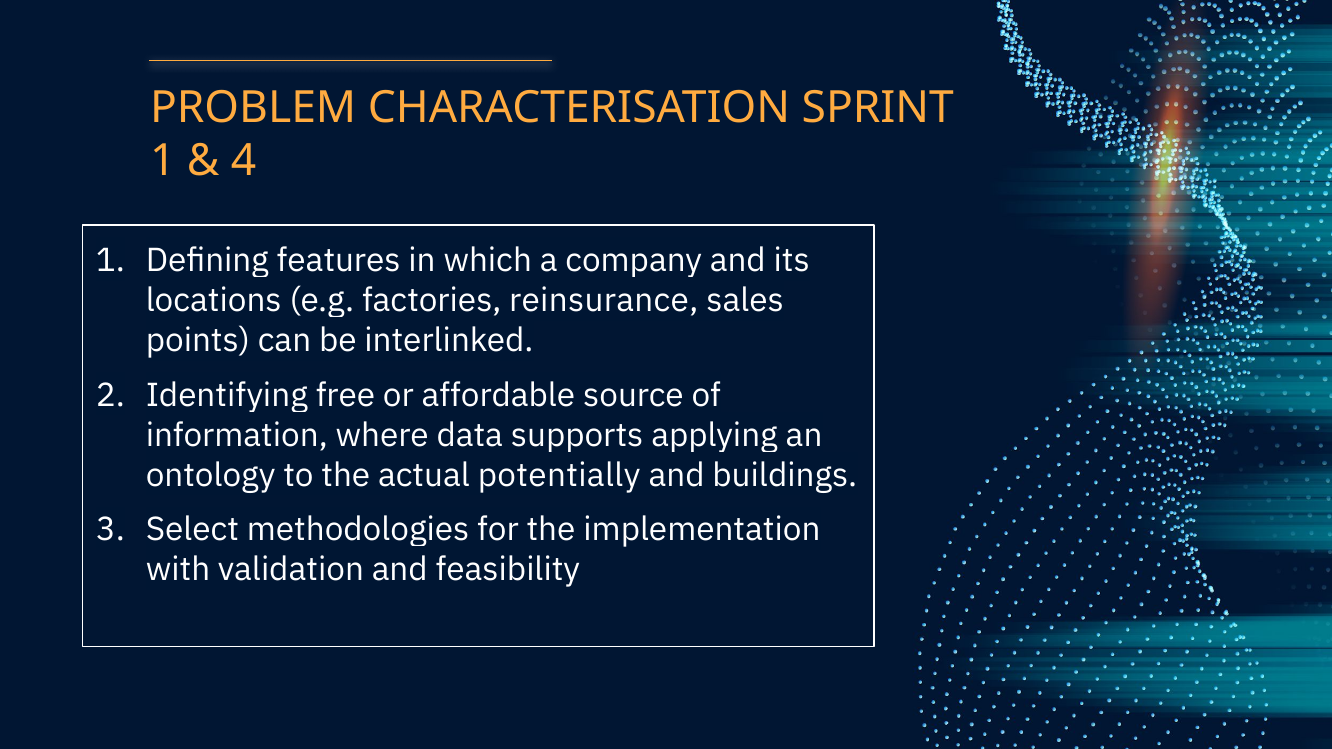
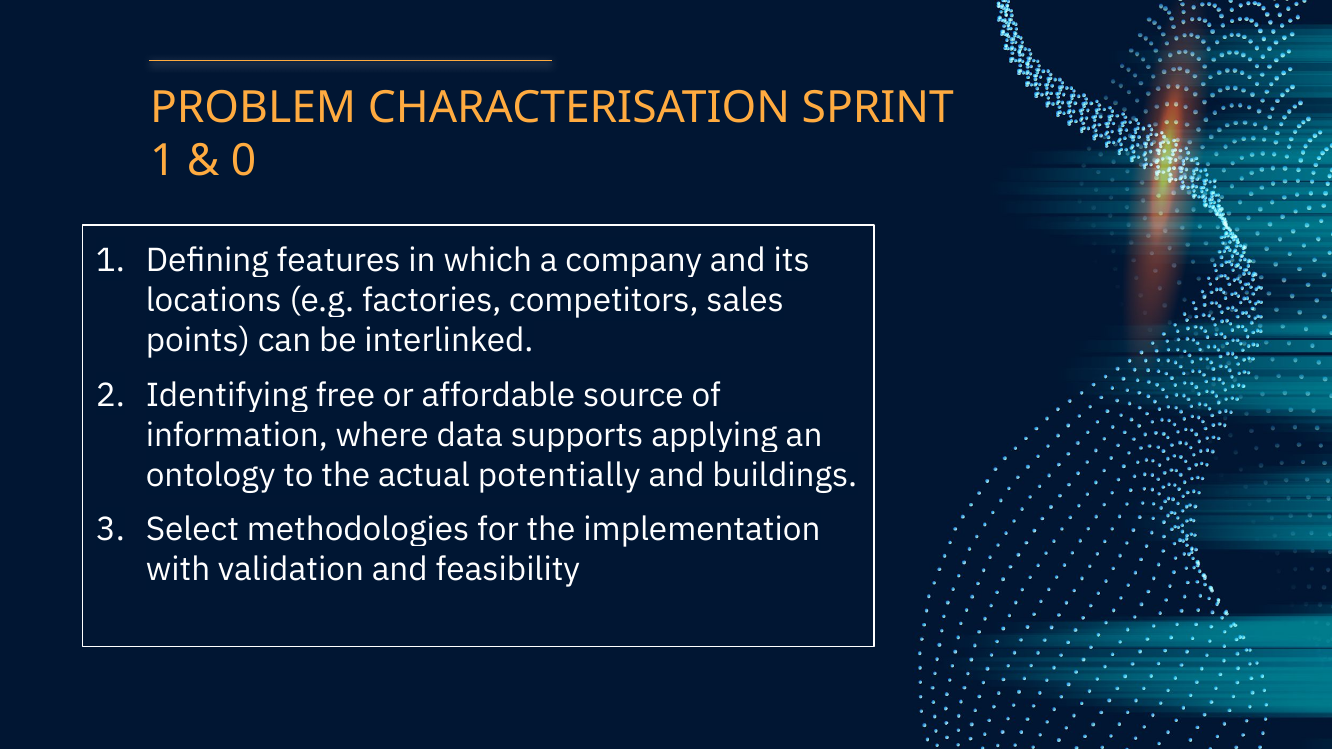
4: 4 -> 0 (244, 161)
reinsurance: reinsurance -> competitors (604, 301)
